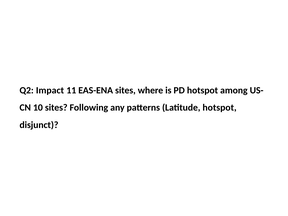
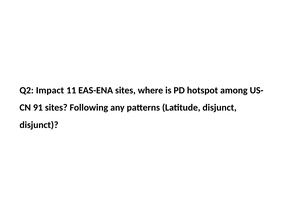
10: 10 -> 91 (38, 108)
Latitude hotspot: hotspot -> disjunct (220, 108)
